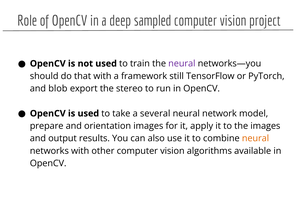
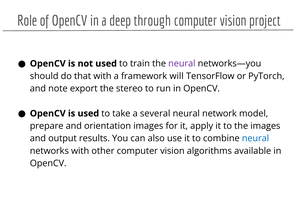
sampled: sampled -> through (153, 21)
still: still -> will (177, 76)
blob: blob -> note (58, 89)
neural colour: orange -> blue (255, 138)
